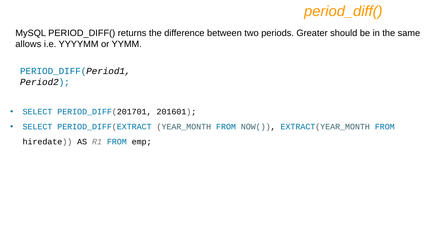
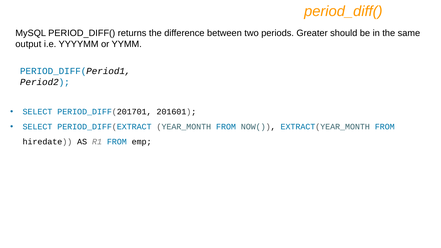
allows: allows -> output (28, 44)
